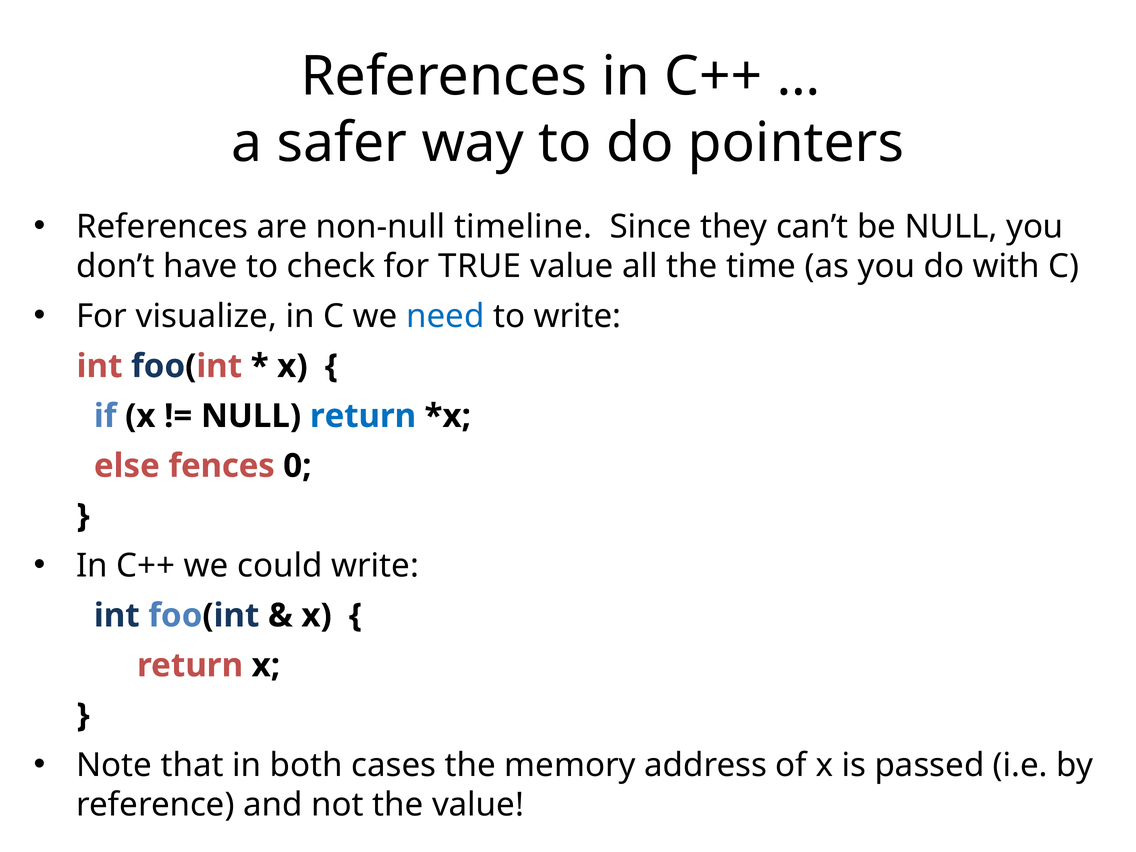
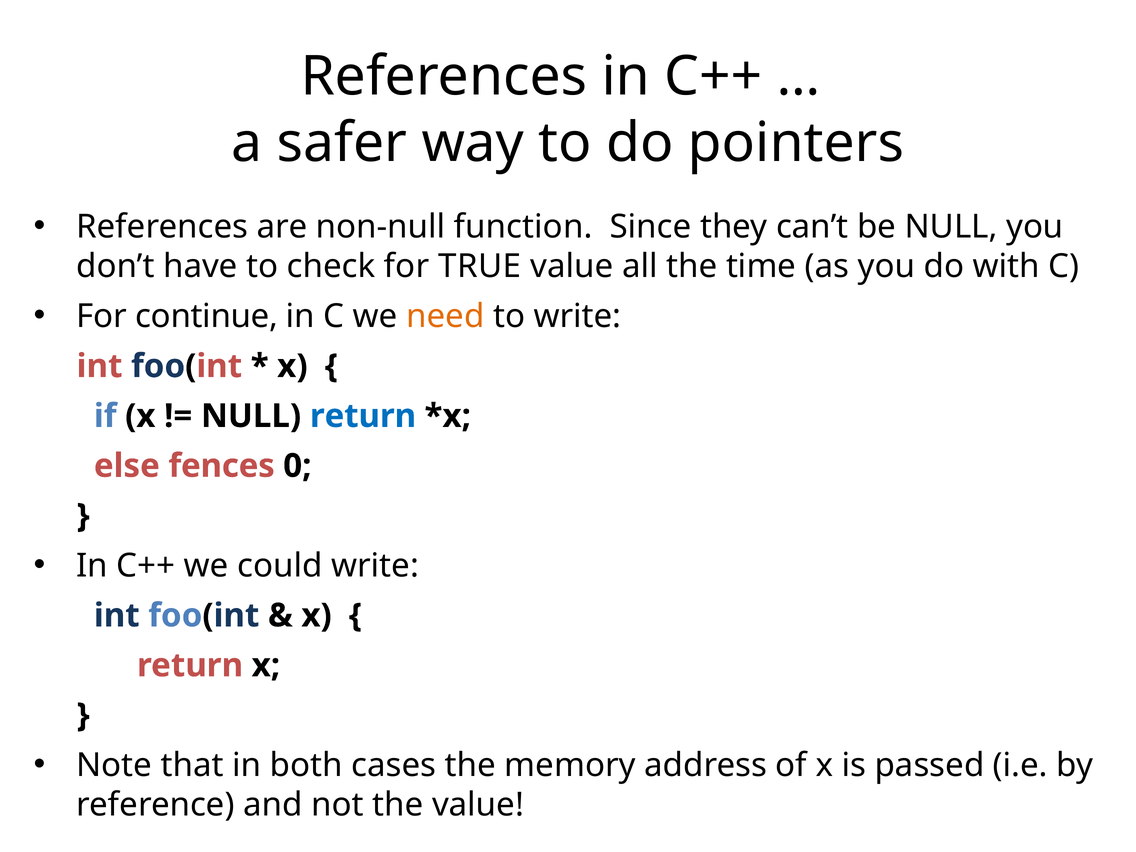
timeline: timeline -> function (523, 227)
visualize: visualize -> continue (207, 316)
need colour: blue -> orange (445, 316)
